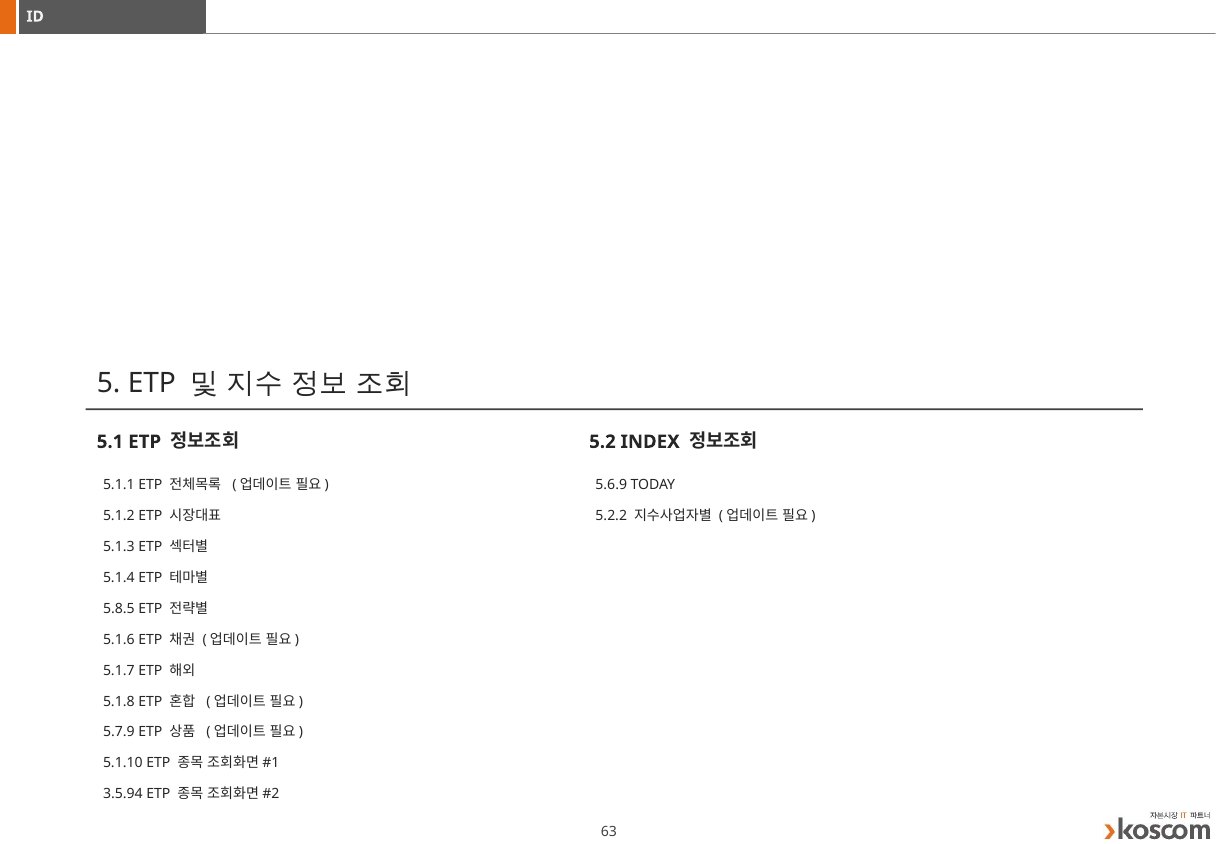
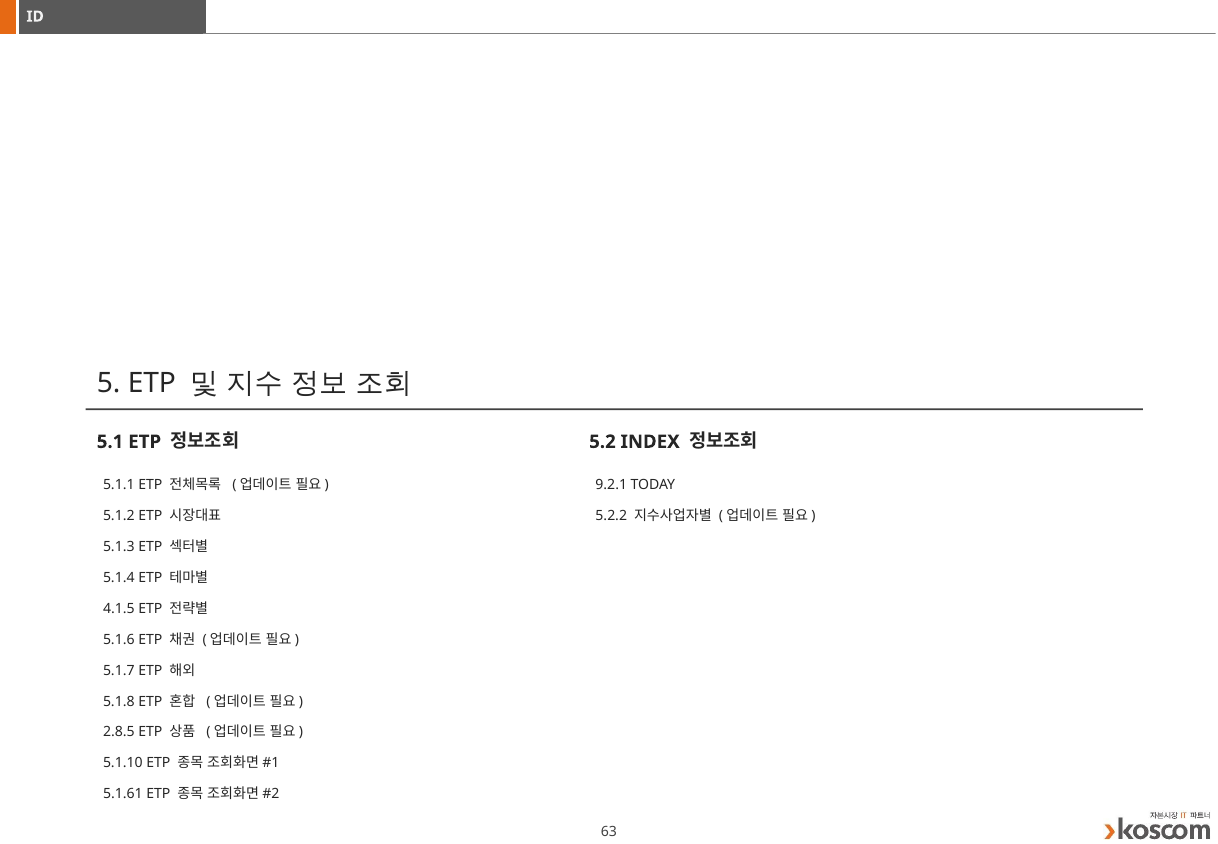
5.6.9: 5.6.9 -> 9.2.1 (611, 485)
5.8.5: 5.8.5 -> 4.1.5 (119, 608)
5.7.9: 5.7.9 -> 2.8.5 (119, 732)
3.5.94: 3.5.94 -> 5.1.61 (123, 793)
